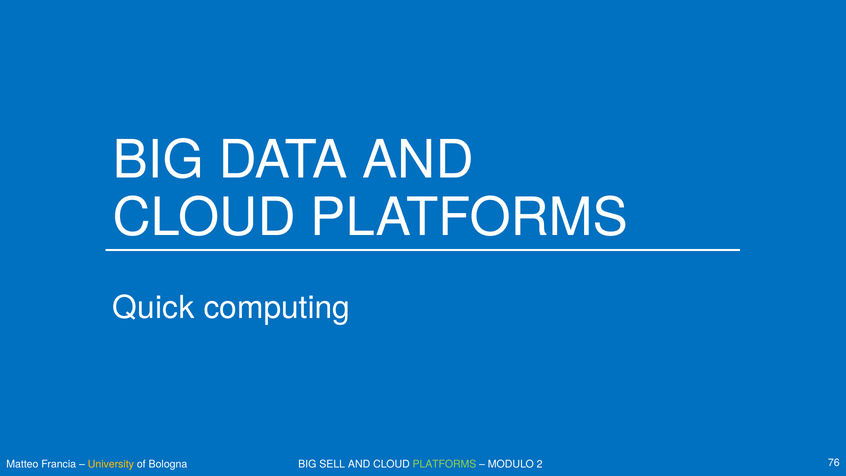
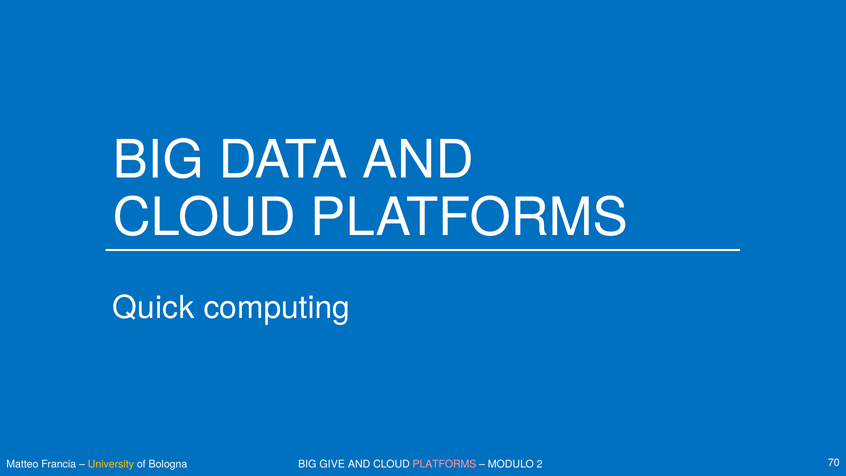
SELL: SELL -> GIVE (332, 464)
PLATFORMS colour: light green -> pink (444, 464)
76: 76 -> 70 (834, 463)
